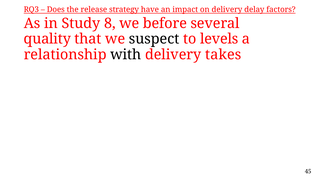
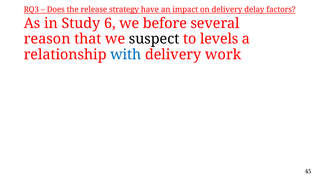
8: 8 -> 6 (110, 23)
quality: quality -> reason (47, 39)
with colour: black -> blue (126, 54)
takes: takes -> work (223, 54)
